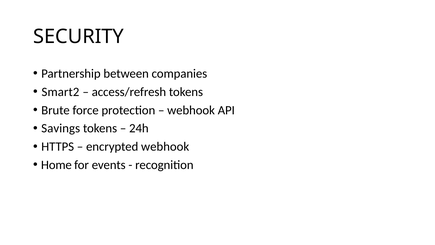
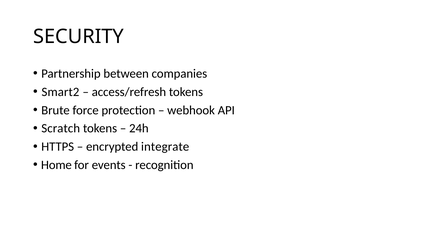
Savings: Savings -> Scratch (61, 128)
encrypted webhook: webhook -> integrate (165, 147)
